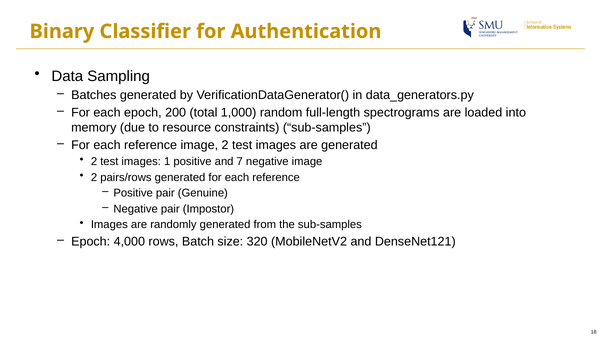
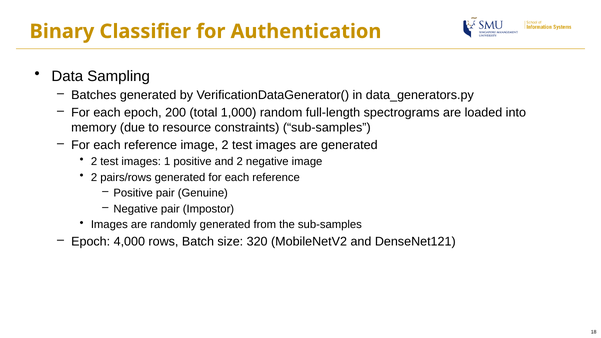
and 7: 7 -> 2 (240, 162)
